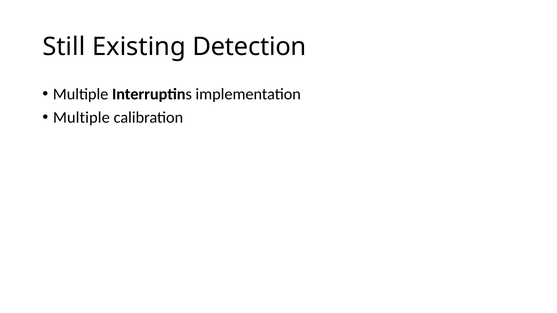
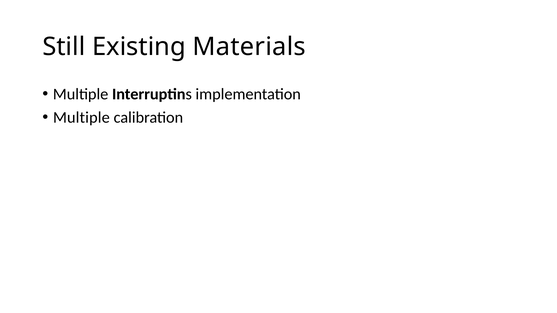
Detection: Detection -> Materials (249, 47)
